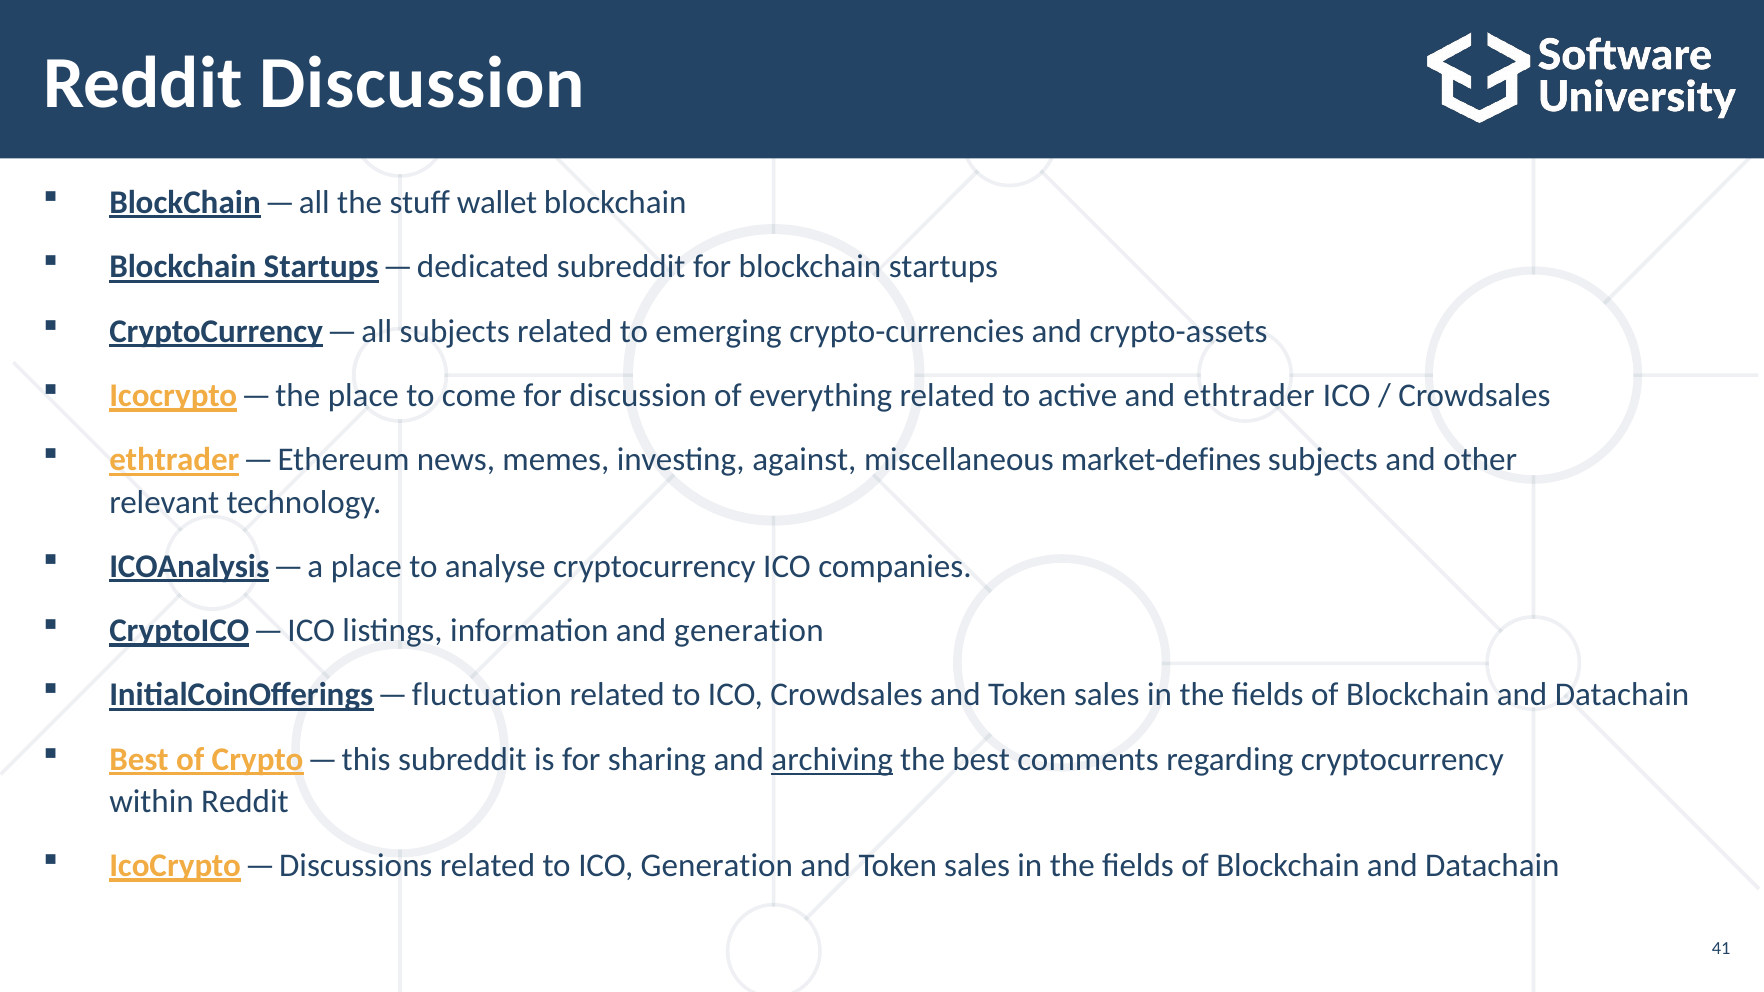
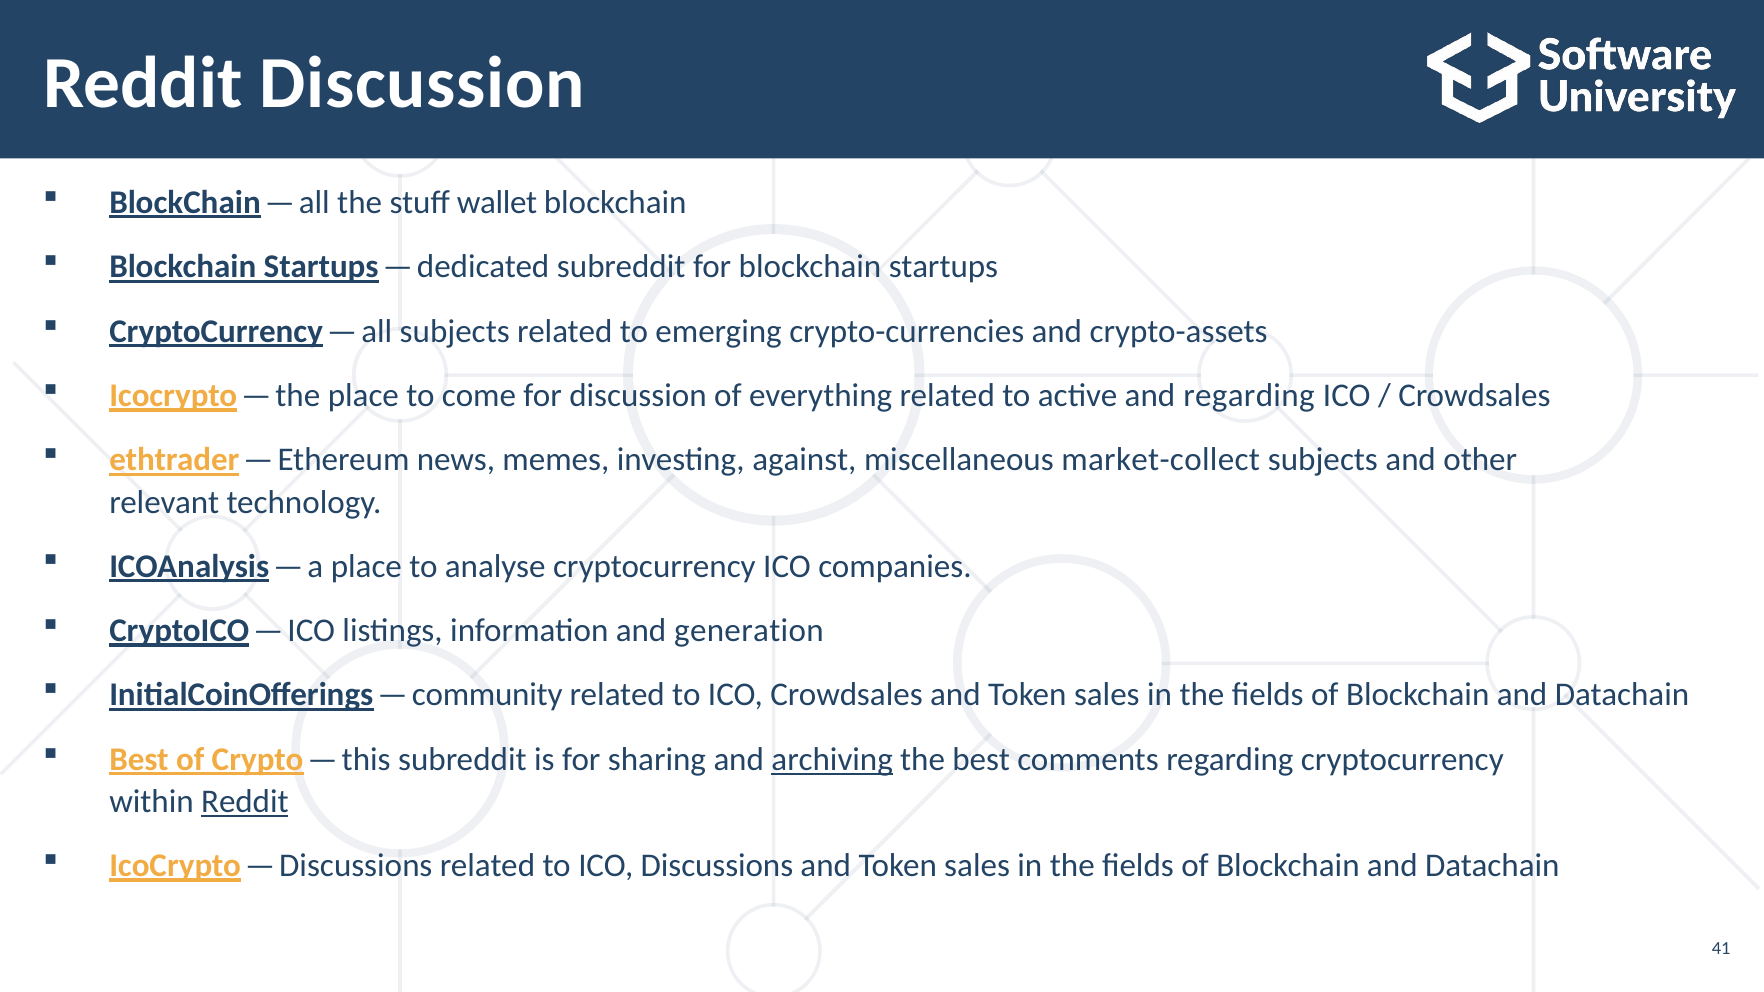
and ethtrader: ethtrader -> regarding (1249, 396)
market-defines: market-defines -> market-collect (1161, 460)
fluctuation: fluctuation -> community (487, 695)
Reddit underline: none -> present (245, 802)
ICO Generation: Generation -> Discussions (717, 866)
